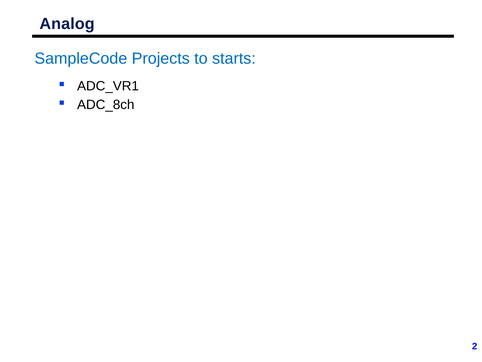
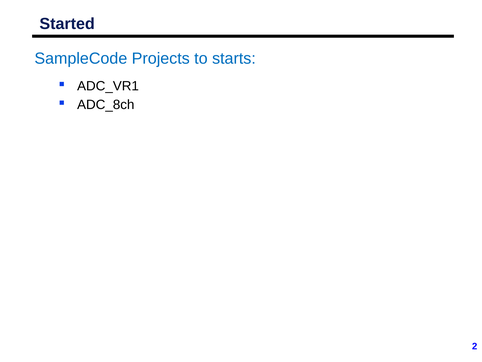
Analog: Analog -> Started (67, 24)
